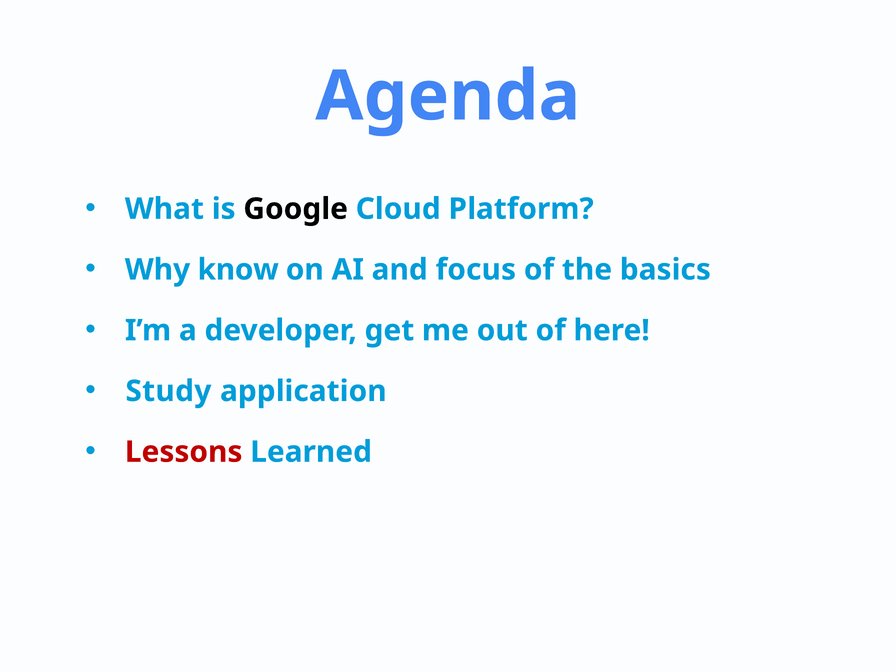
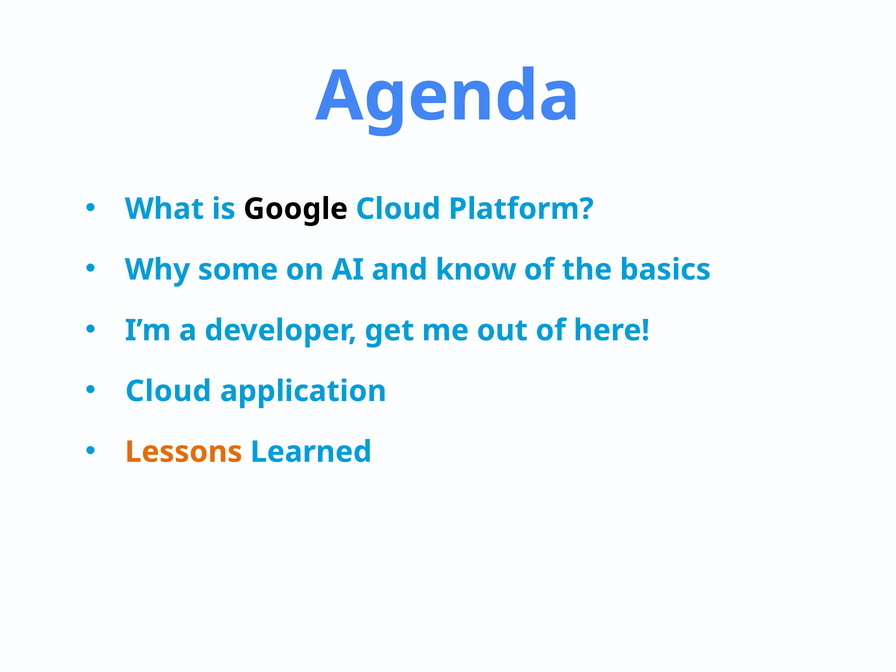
know: know -> some (238, 270)
focus: focus -> know (476, 270)
Study: Study -> Cloud (168, 391)
Lessons colour: red -> orange (184, 452)
